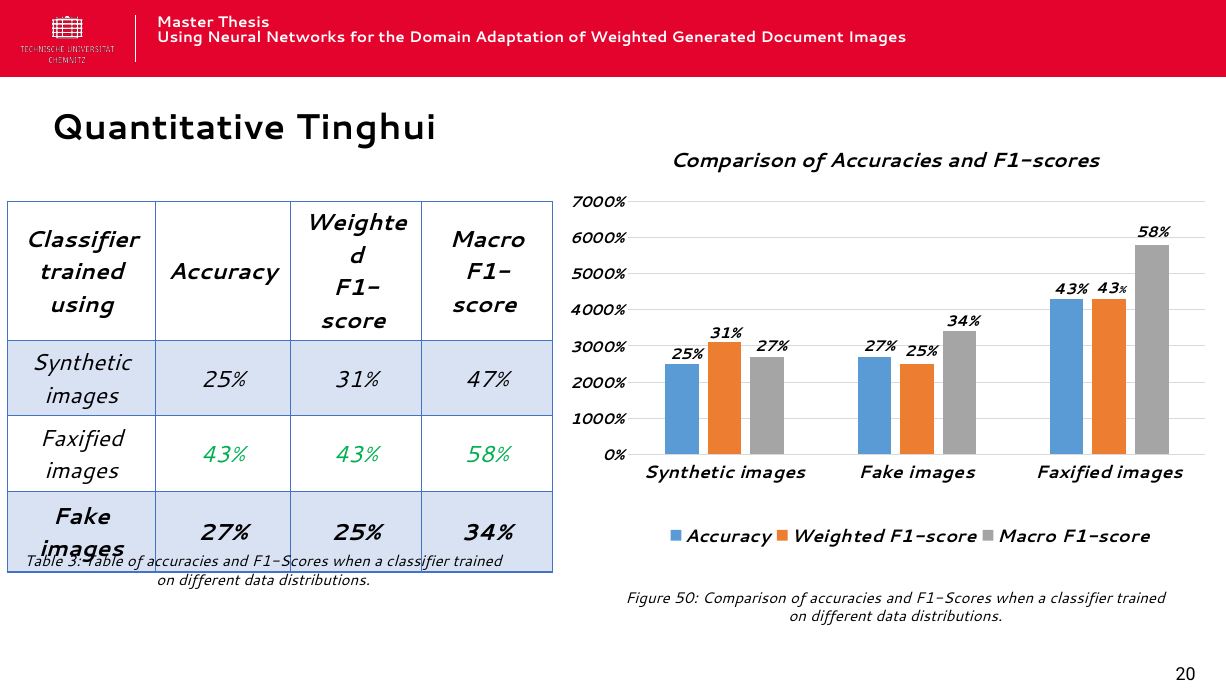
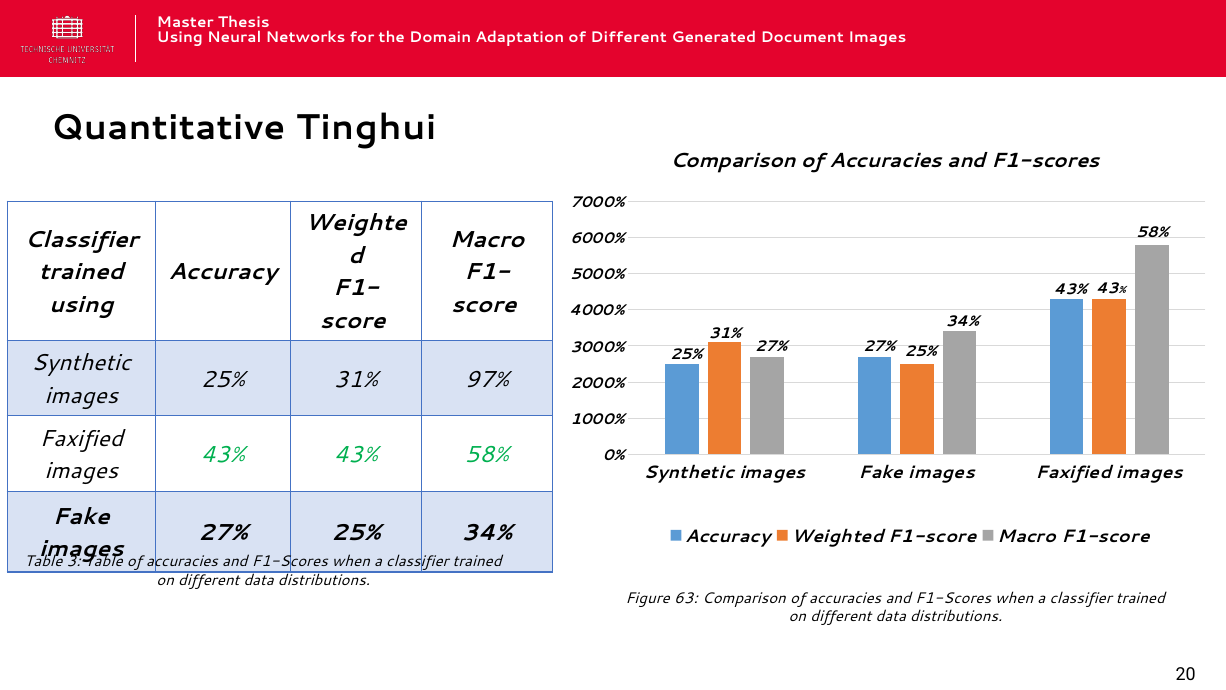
of Weighted: Weighted -> Different (629, 37)
47%: 47% -> 97% (487, 379)
50: 50 -> 63 (686, 598)
